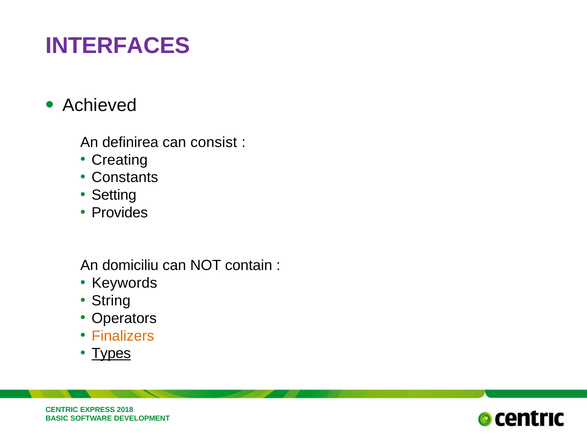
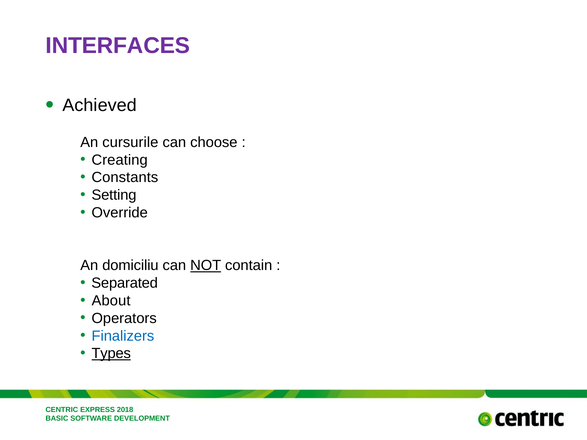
definirea: definirea -> cursurile (130, 142)
consist: consist -> choose (214, 142)
Provides: Provides -> Override (120, 213)
NOT underline: none -> present (206, 266)
Keywords: Keywords -> Separated (125, 283)
String: String -> About (111, 301)
Finalizers colour: orange -> blue (123, 336)
